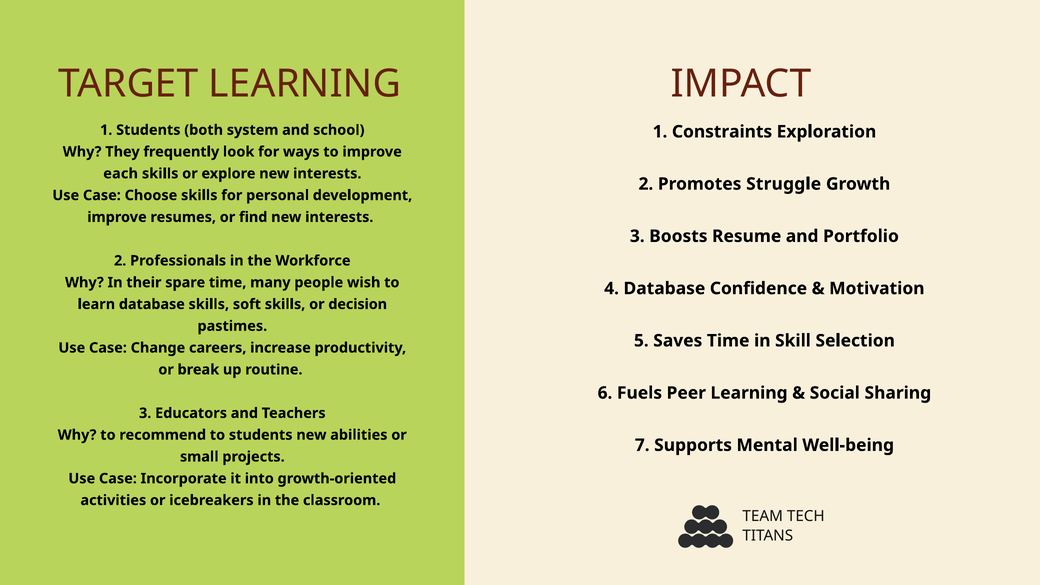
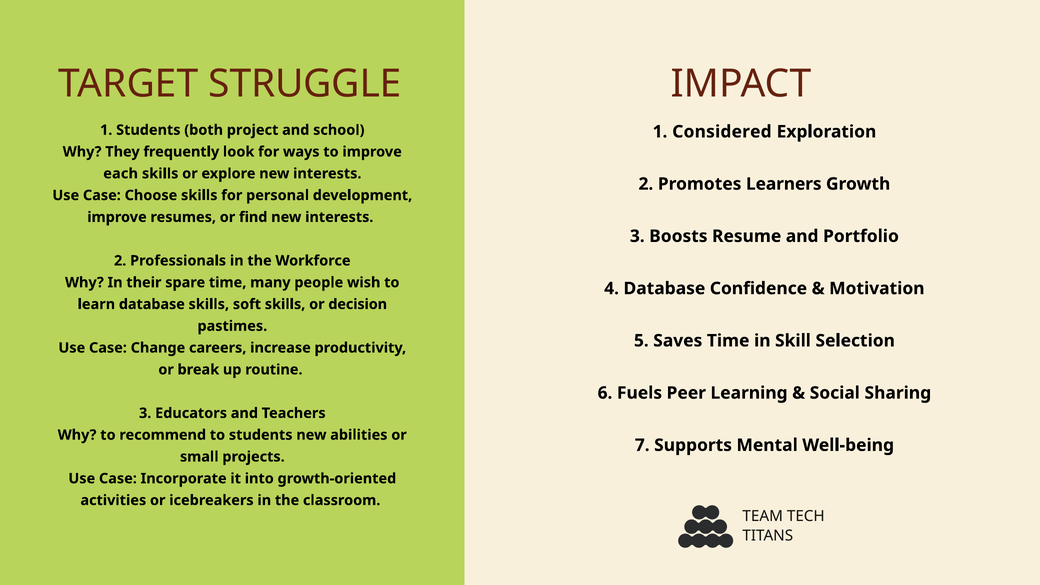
TARGET LEARNING: LEARNING -> STRUGGLE (305, 84)
system: system -> project (253, 130)
Constraints: Constraints -> Considered (722, 132)
Struggle: Struggle -> Learners (784, 184)
